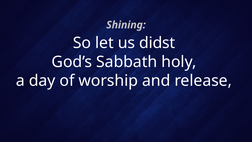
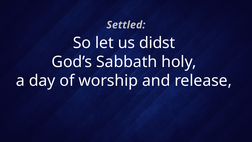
Shining: Shining -> Settled (126, 25)
